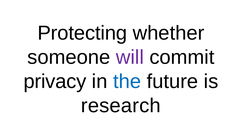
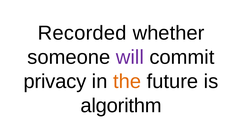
Protecting: Protecting -> Recorded (82, 33)
the colour: blue -> orange (127, 82)
research: research -> algorithm (121, 106)
